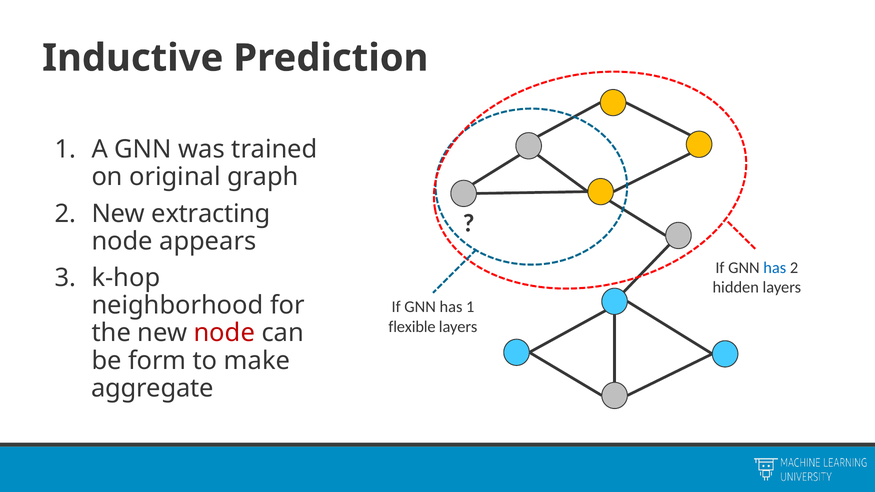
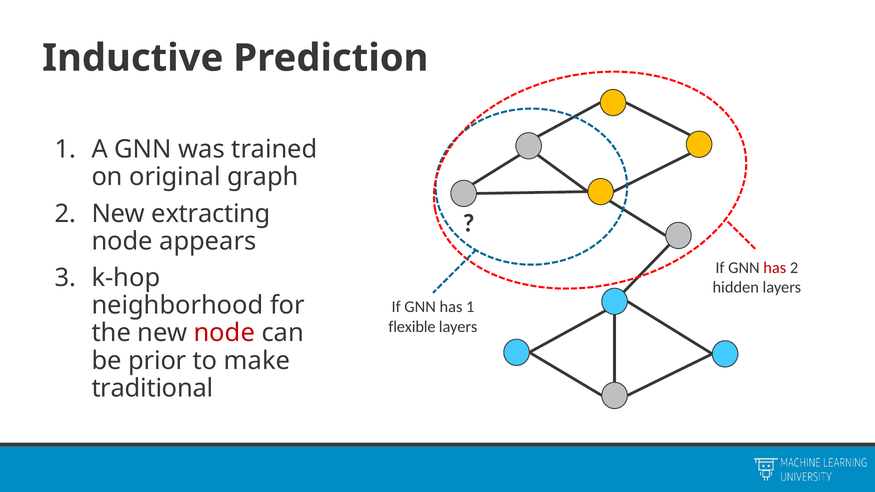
has colour: blue -> red (775, 268)
form: form -> prior (157, 361)
aggregate: aggregate -> traditional (152, 388)
